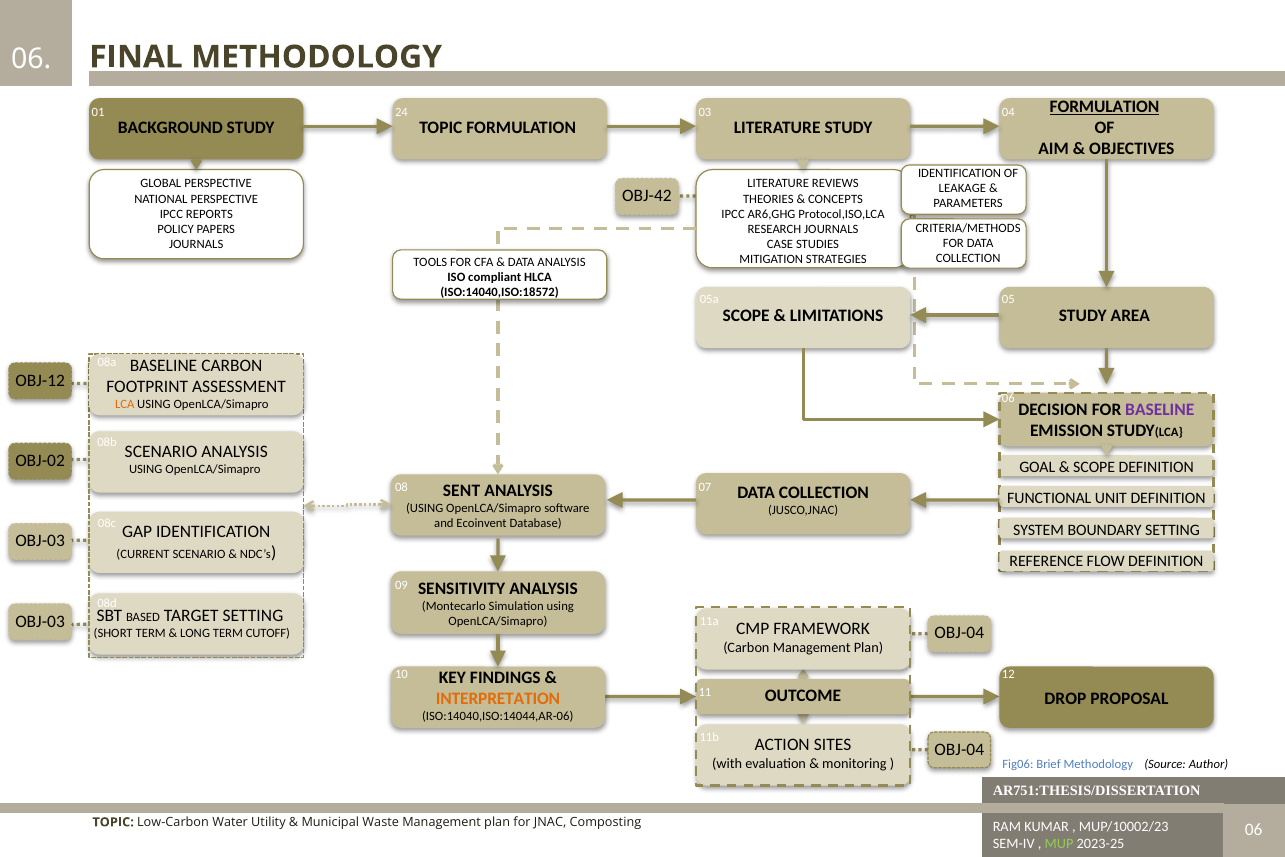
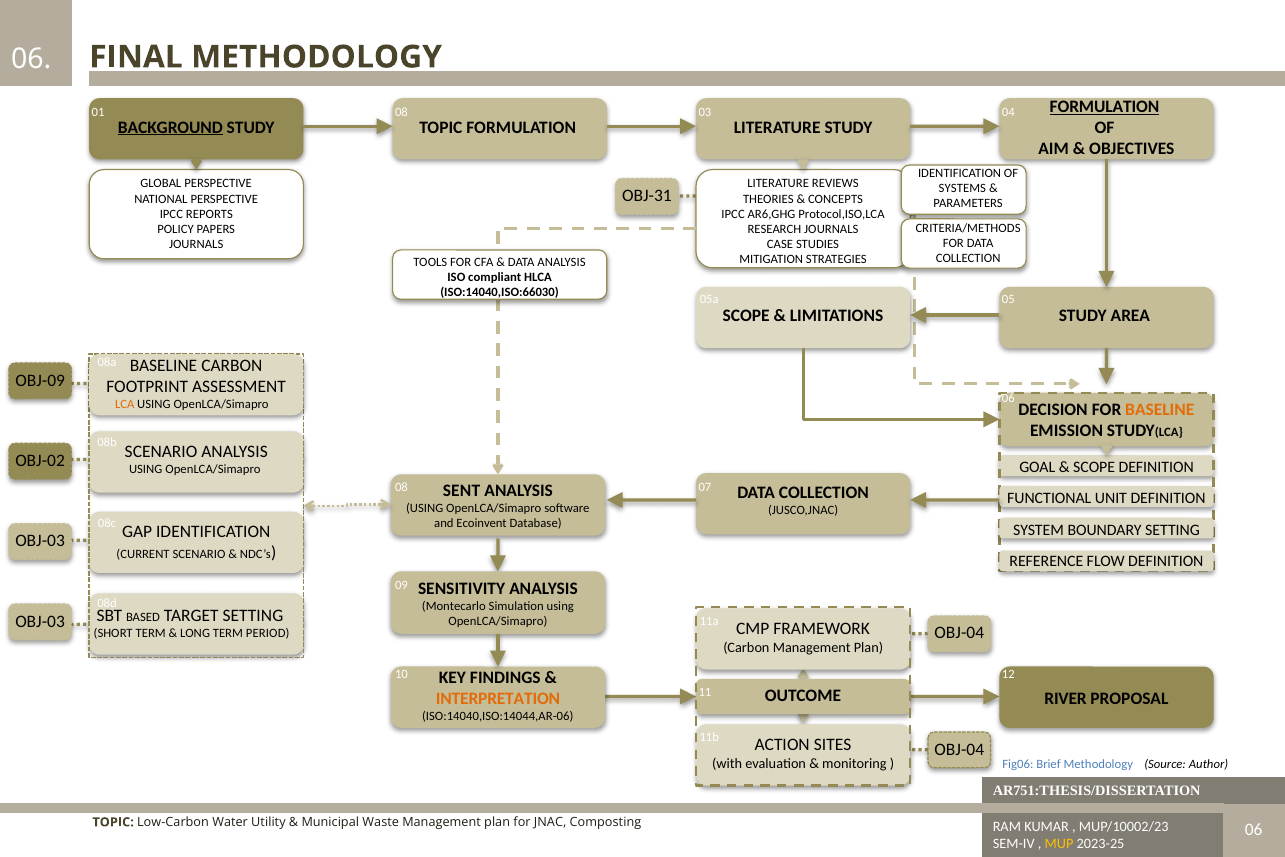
01 24: 24 -> 08 (402, 112)
BACKGROUND underline: none -> present (170, 127)
LEAKAGE: LEAKAGE -> SYSTEMS (962, 188)
OBJ-42: OBJ-42 -> OBJ-31 (647, 196)
ISO:14040,ISO:18572: ISO:14040,ISO:18572 -> ISO:14040,ISO:66030 (500, 293)
OBJ-12: OBJ-12 -> OBJ-09 (40, 380)
BASELINE colour: purple -> orange (1160, 410)
CUTOFF: CUTOFF -> PERIOD (268, 633)
DROP: DROP -> RIVER (1066, 698)
MUP colour: light green -> yellow (1059, 843)
